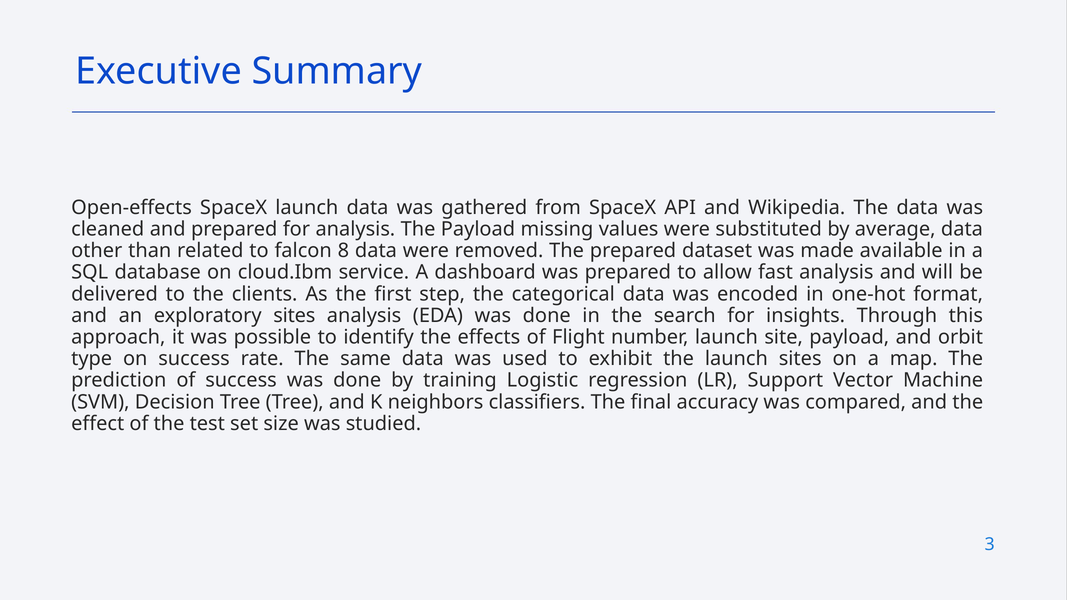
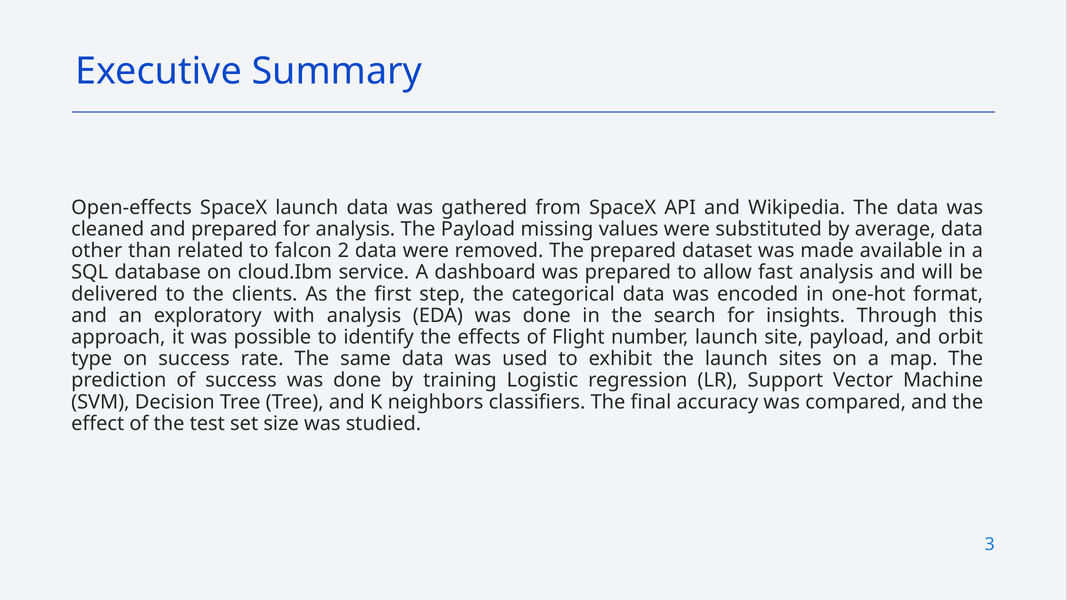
8: 8 -> 2 (343, 251)
exploratory sites: sites -> with (294, 316)
